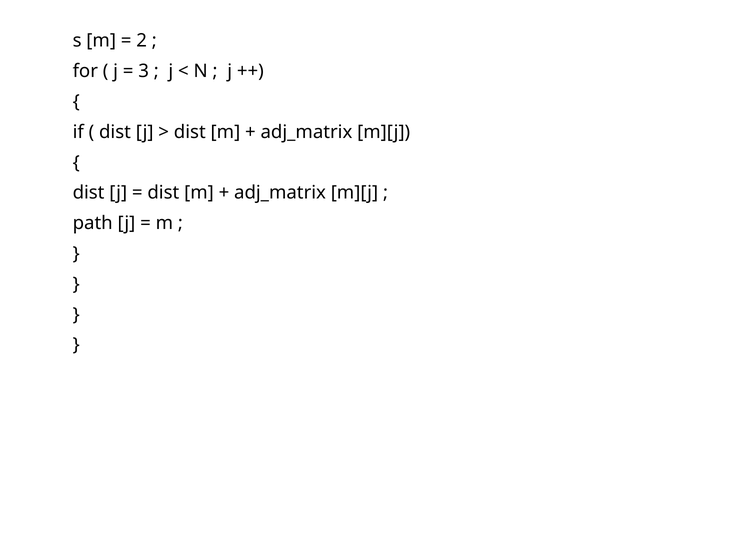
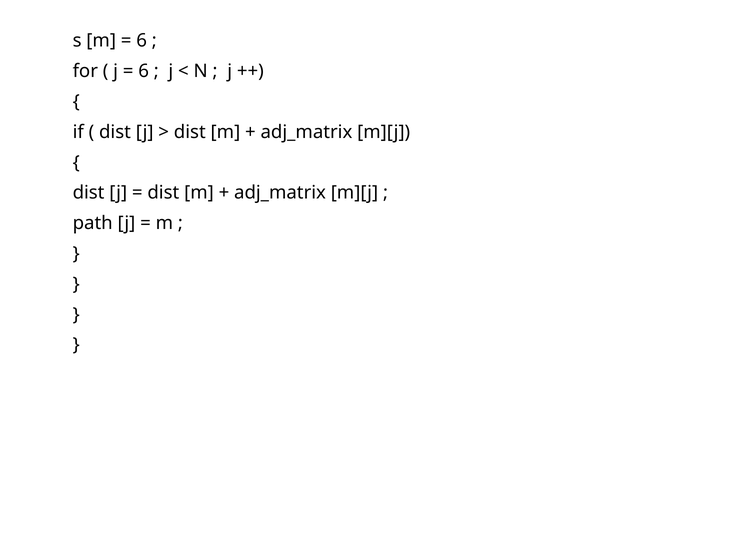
2: 2 -> 6 (142, 41)
3: 3 -> 6 (144, 71)
